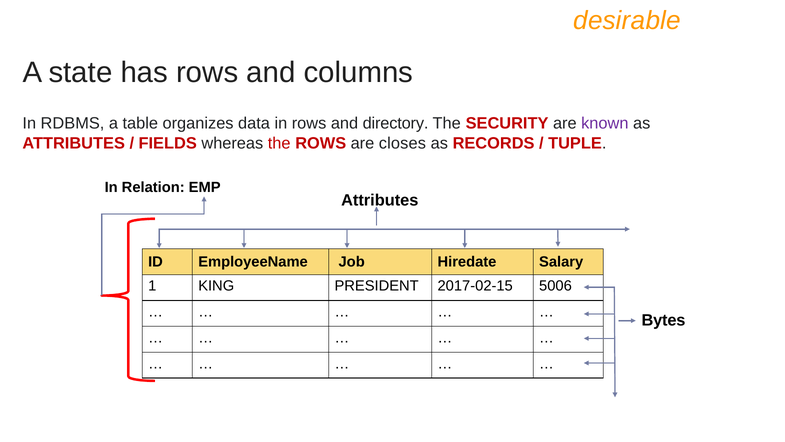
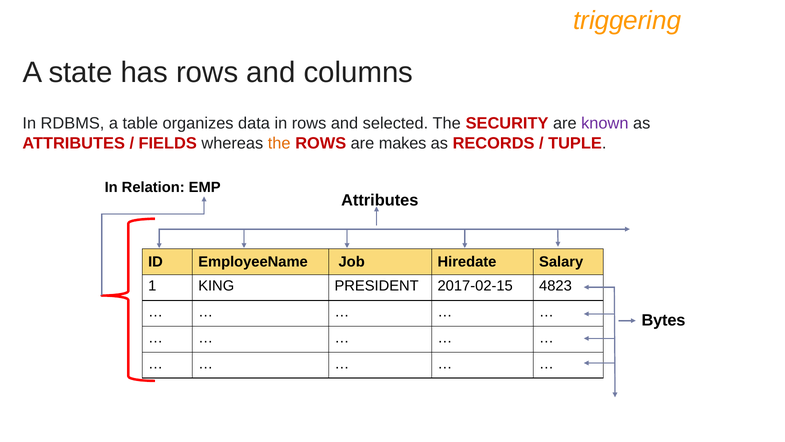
desirable: desirable -> triggering (627, 20)
directory: directory -> selected (395, 123)
the colour: red -> orange (279, 143)
closes: closes -> makes (403, 143)
5006: 5006 -> 4823 (555, 286)
